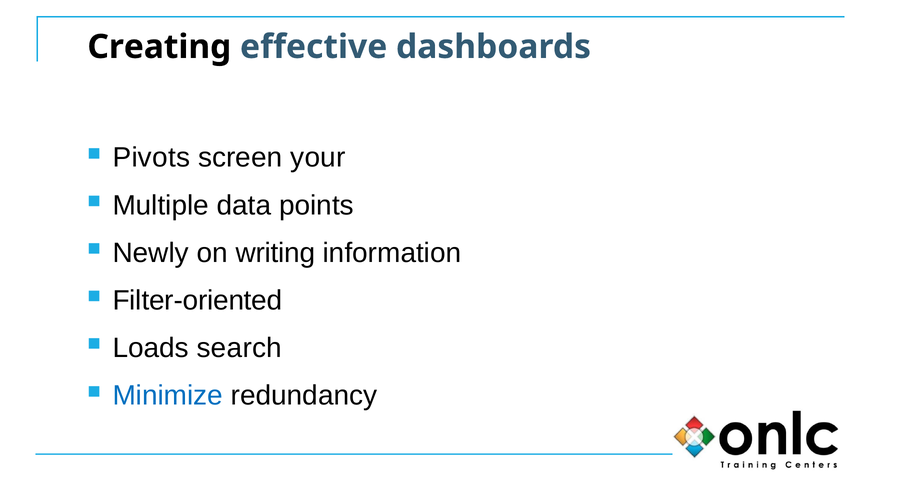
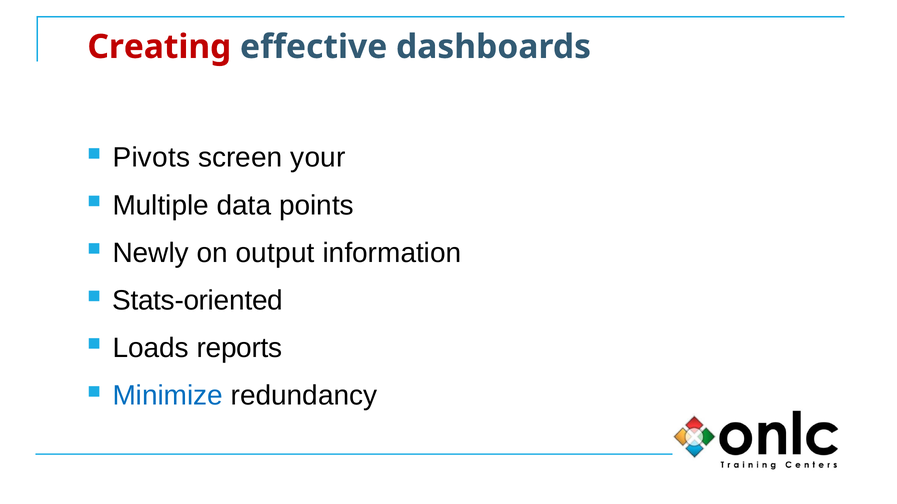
Creating colour: black -> red (159, 47)
writing: writing -> output (275, 253)
Filter-oriented: Filter-oriented -> Stats-oriented (198, 301)
search: search -> reports (240, 348)
